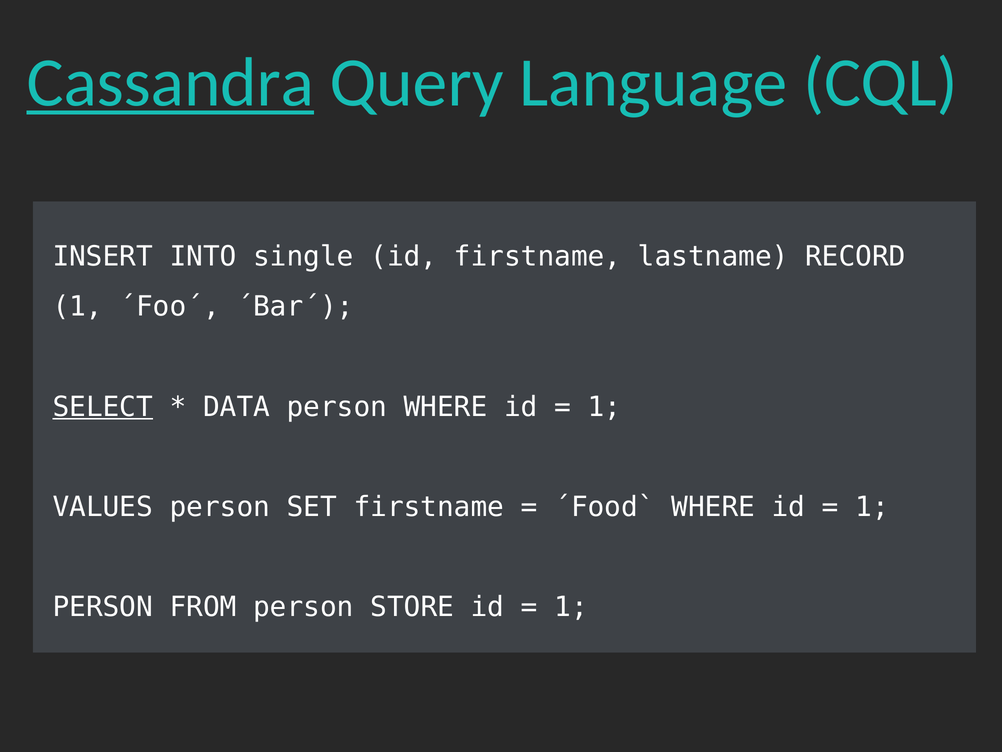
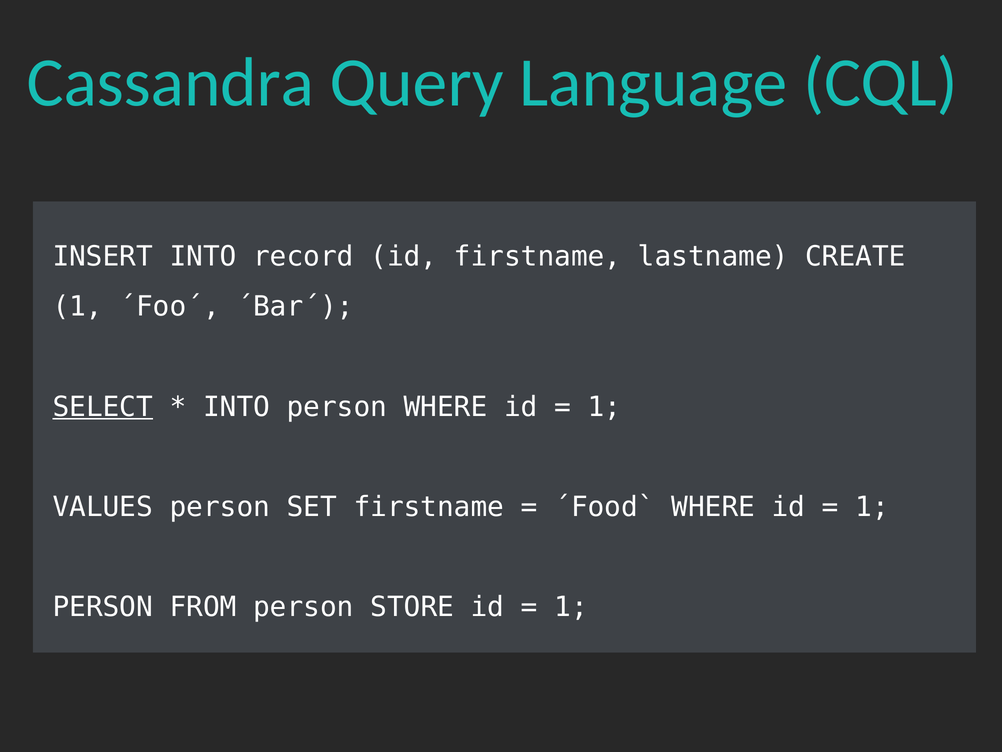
Cassandra underline: present -> none (170, 82)
single: single -> record (303, 256)
RECORD: RECORD -> CREATE (855, 256)
DATA: DATA -> INTO (237, 407)
